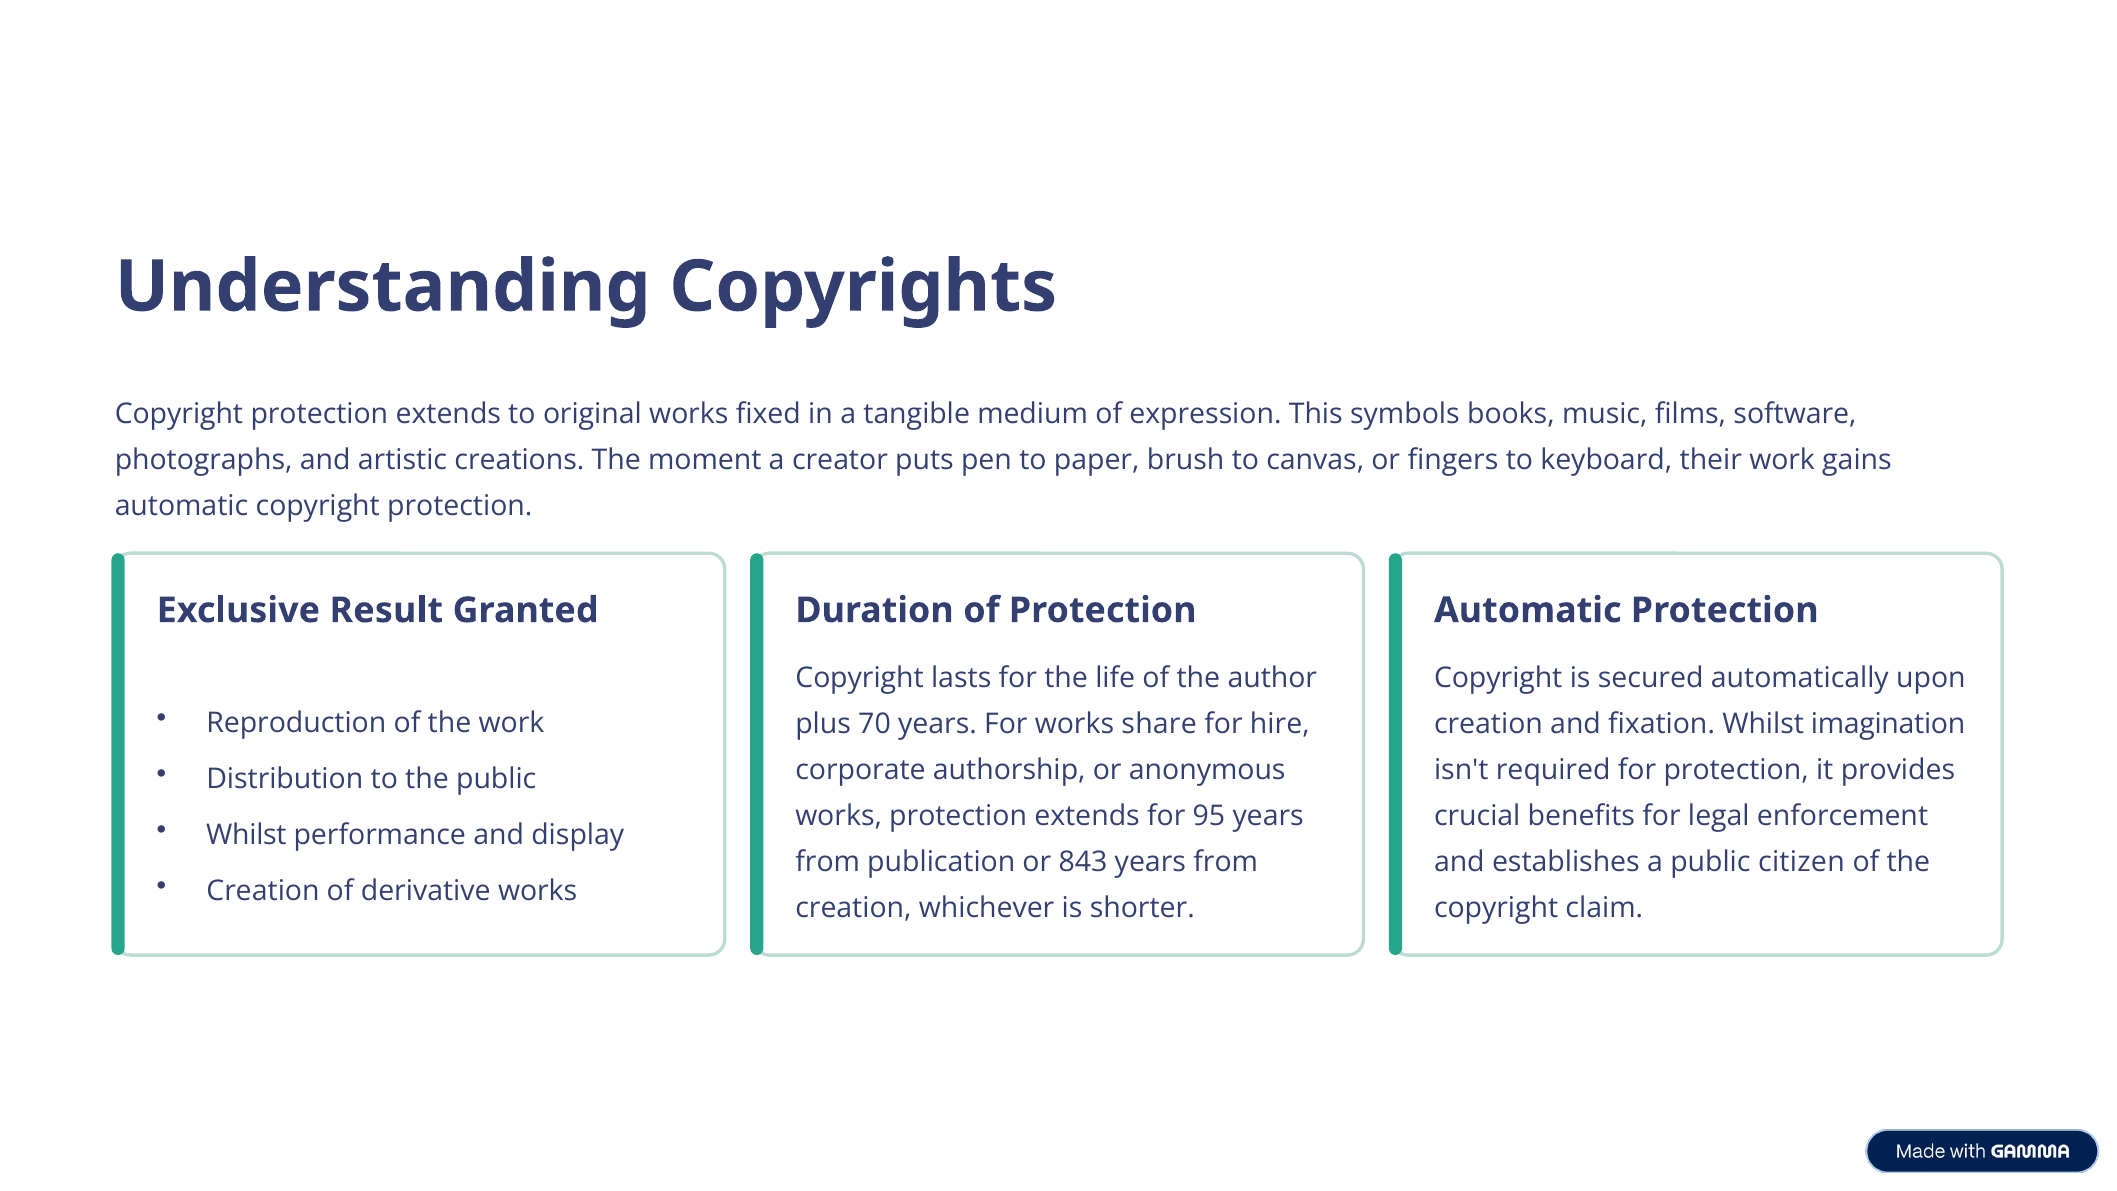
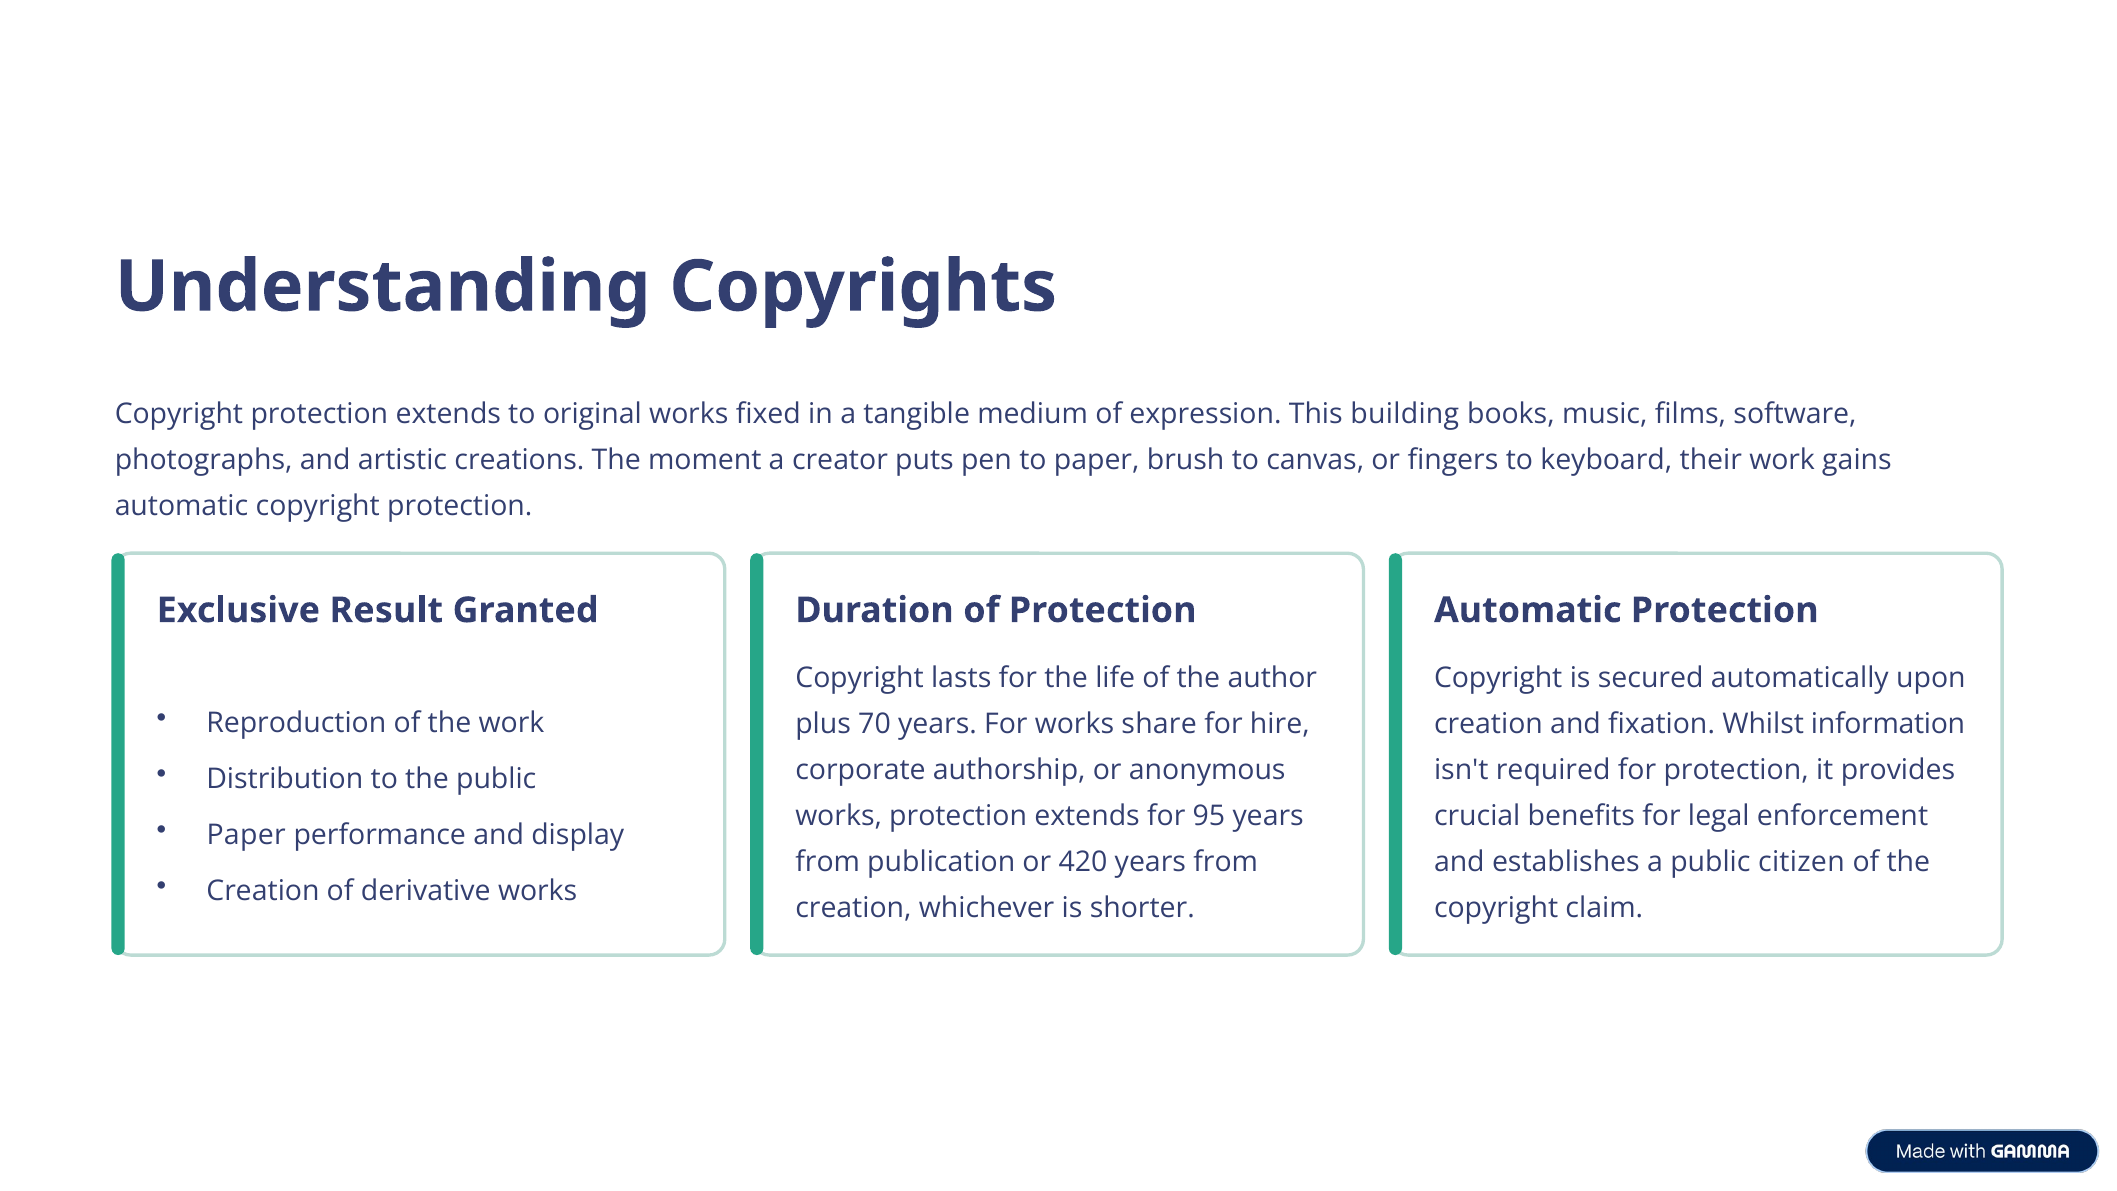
symbols: symbols -> building (1405, 414)
imagination: imagination -> information (1888, 724)
Whilst: Whilst -> Paper (246, 835)
843: 843 -> 420 (1083, 862)
